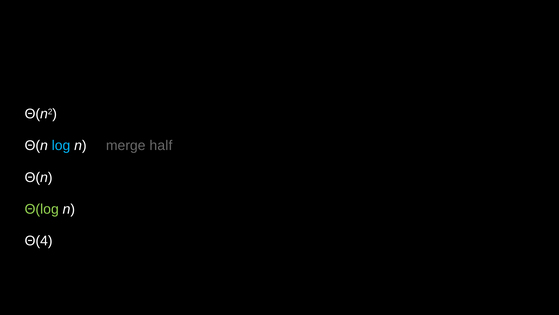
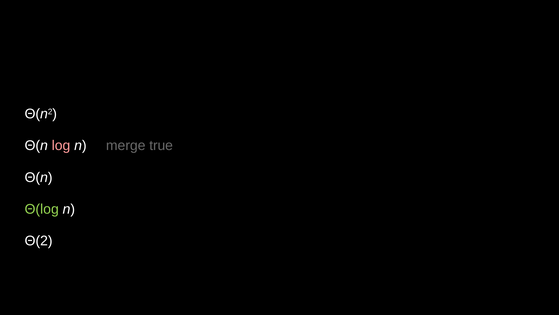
log colour: light blue -> pink (61, 145)
half: half -> true (161, 145)
Θ(4: Θ(4 -> Θ(2 (39, 240)
